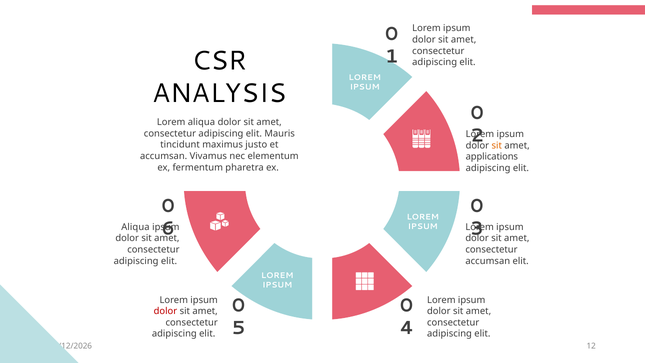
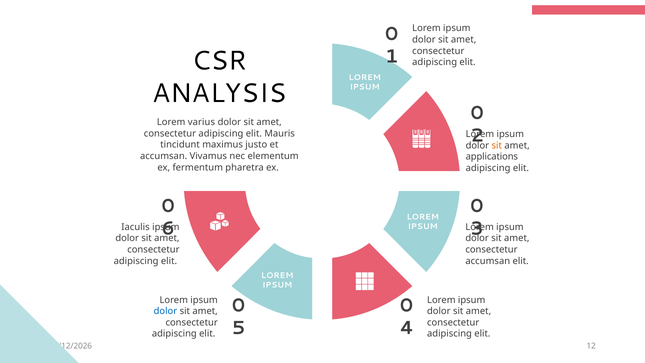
Lorem aliqua: aliqua -> varius (201, 122)
Aliqua: Aliqua -> Iaculis (135, 227)
dolor colour: red -> blue (165, 311)
